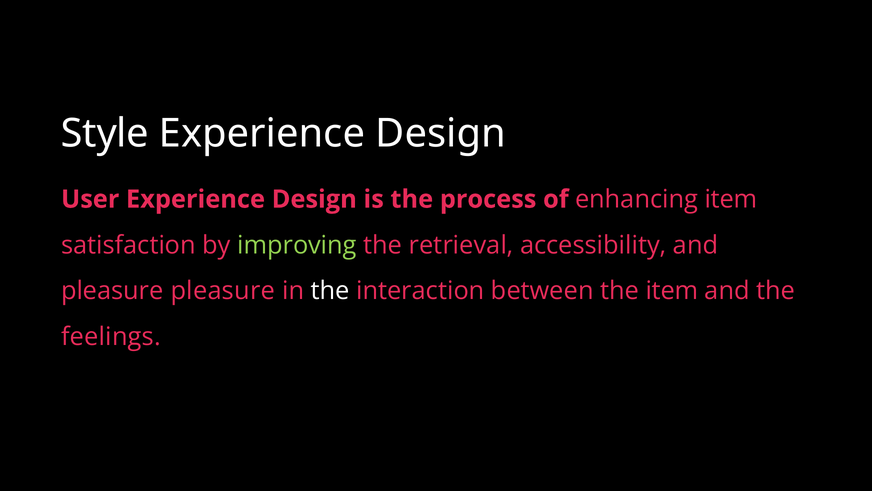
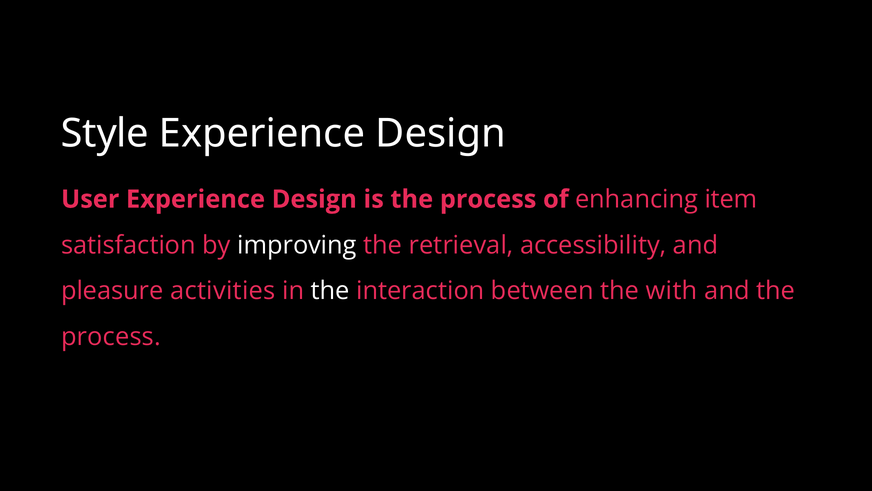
improving colour: light green -> white (297, 245)
pleasure pleasure: pleasure -> activities (223, 291)
the item: item -> with (672, 291)
feelings: feelings -> process (111, 336)
